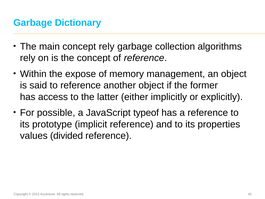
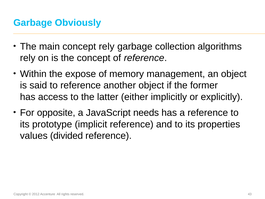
Dictionary: Dictionary -> Obviously (78, 23)
possible: possible -> opposite (56, 113)
typeof: typeof -> needs (146, 113)
